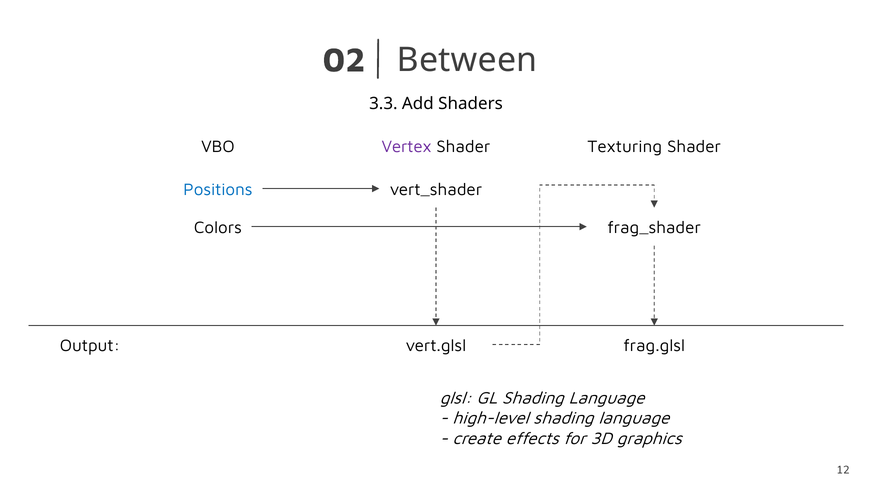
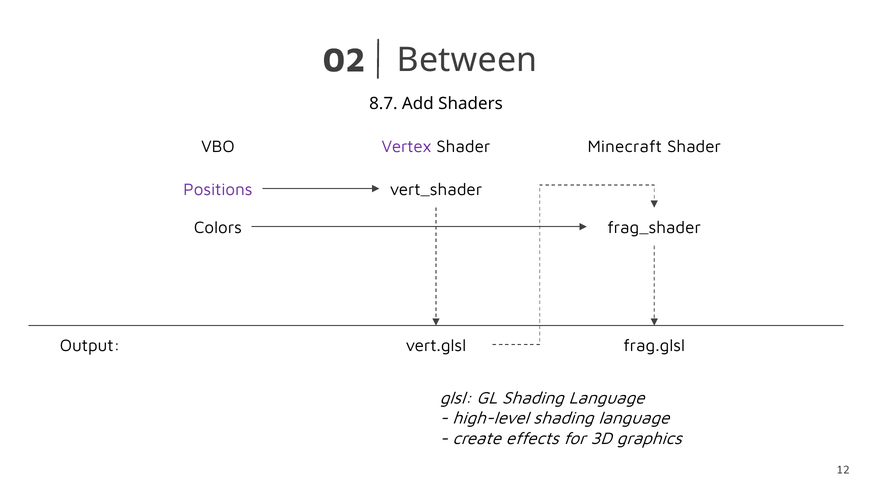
3.3: 3.3 -> 8.7 (383, 104)
Texturing: Texturing -> Minecraft (625, 147)
Positions colour: blue -> purple (218, 190)
